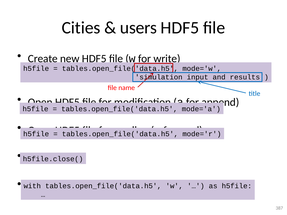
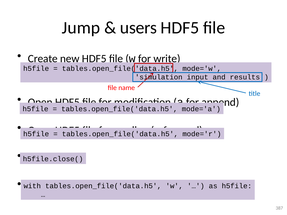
Cities: Cities -> Jump (81, 28)
